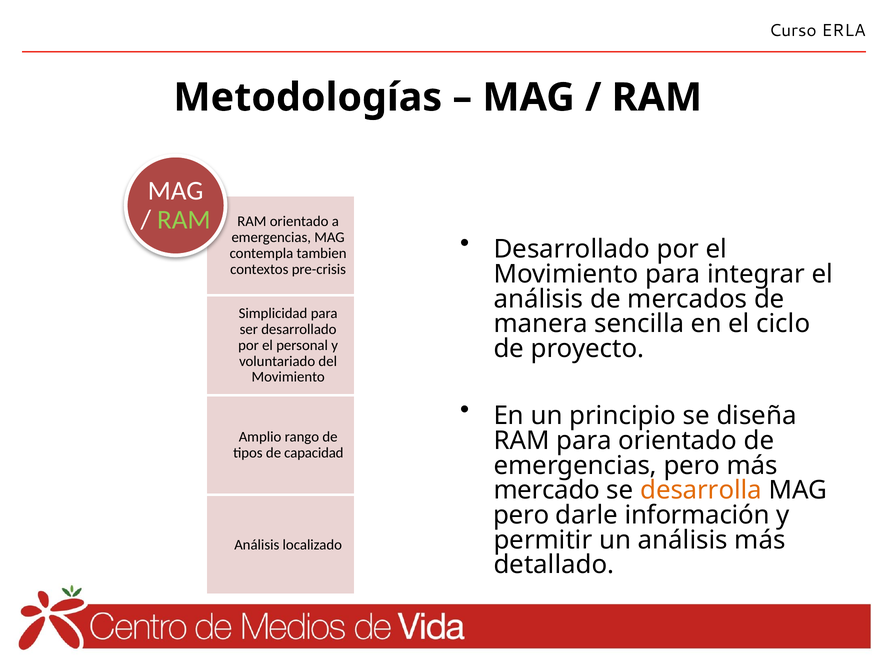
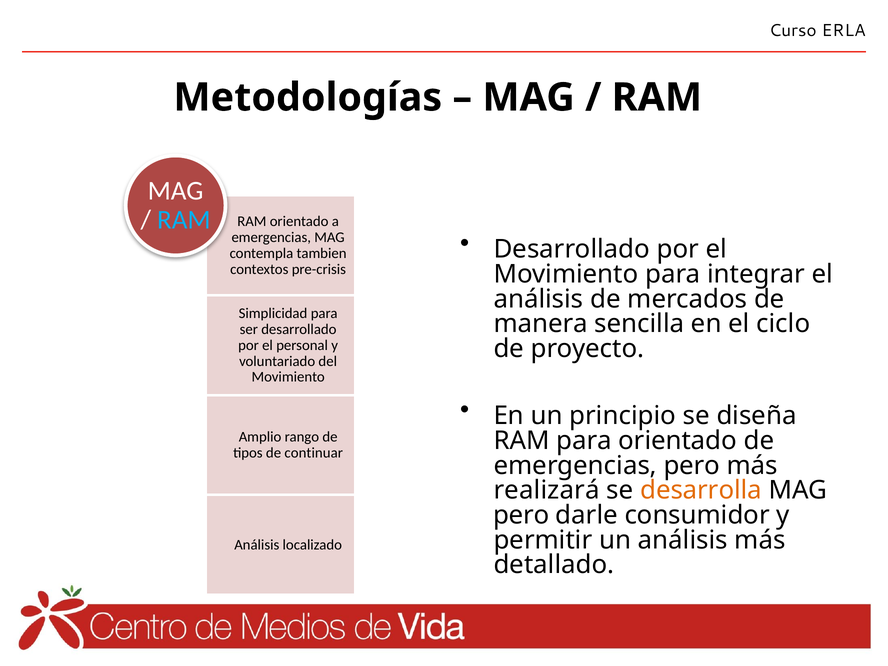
RAM colour: light green -> light blue (184, 220)
capacidad: capacidad -> continuar (314, 453)
mercado: mercado -> realizará (547, 490)
información: información -> consumidor (697, 515)
